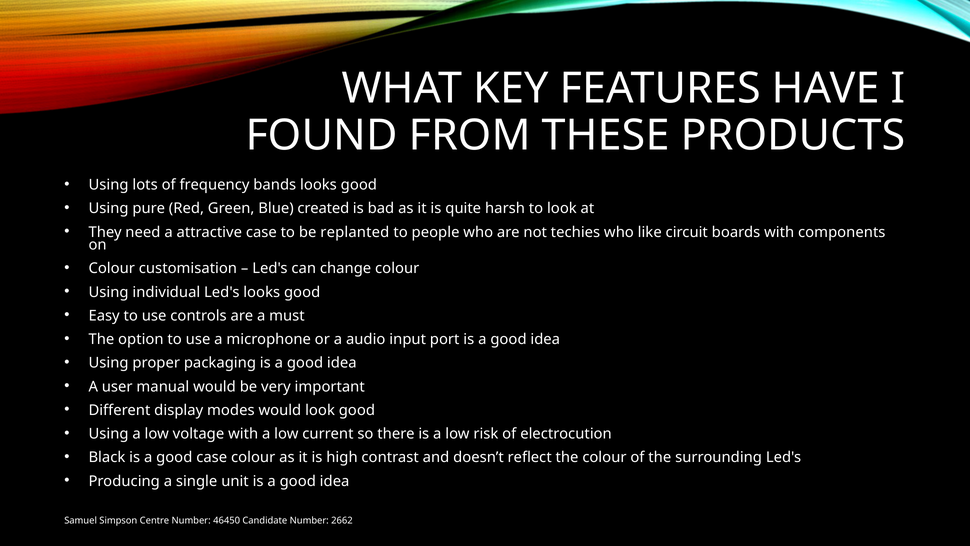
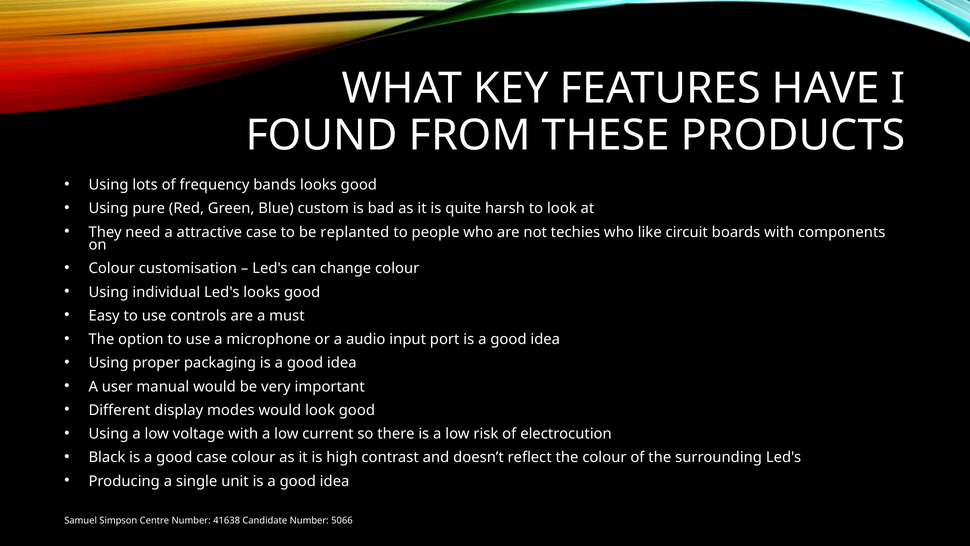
created: created -> custom (323, 208)
46450: 46450 -> 41638 (227, 520)
2662: 2662 -> 5066 (342, 520)
